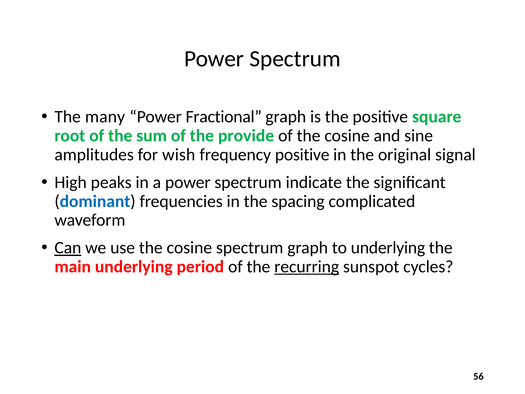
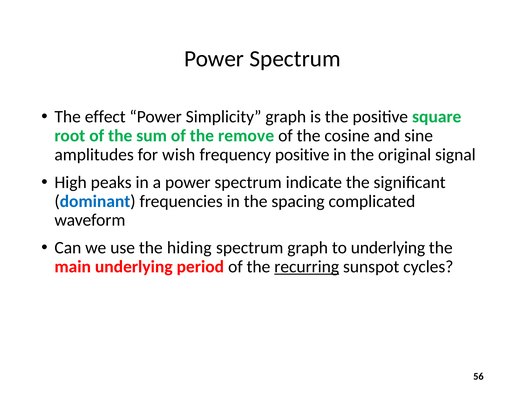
many: many -> effect (105, 117)
Fractional: Fractional -> Simplicity (224, 117)
provide: provide -> remove (246, 136)
Can underline: present -> none (68, 248)
use the cosine: cosine -> hiding (189, 248)
